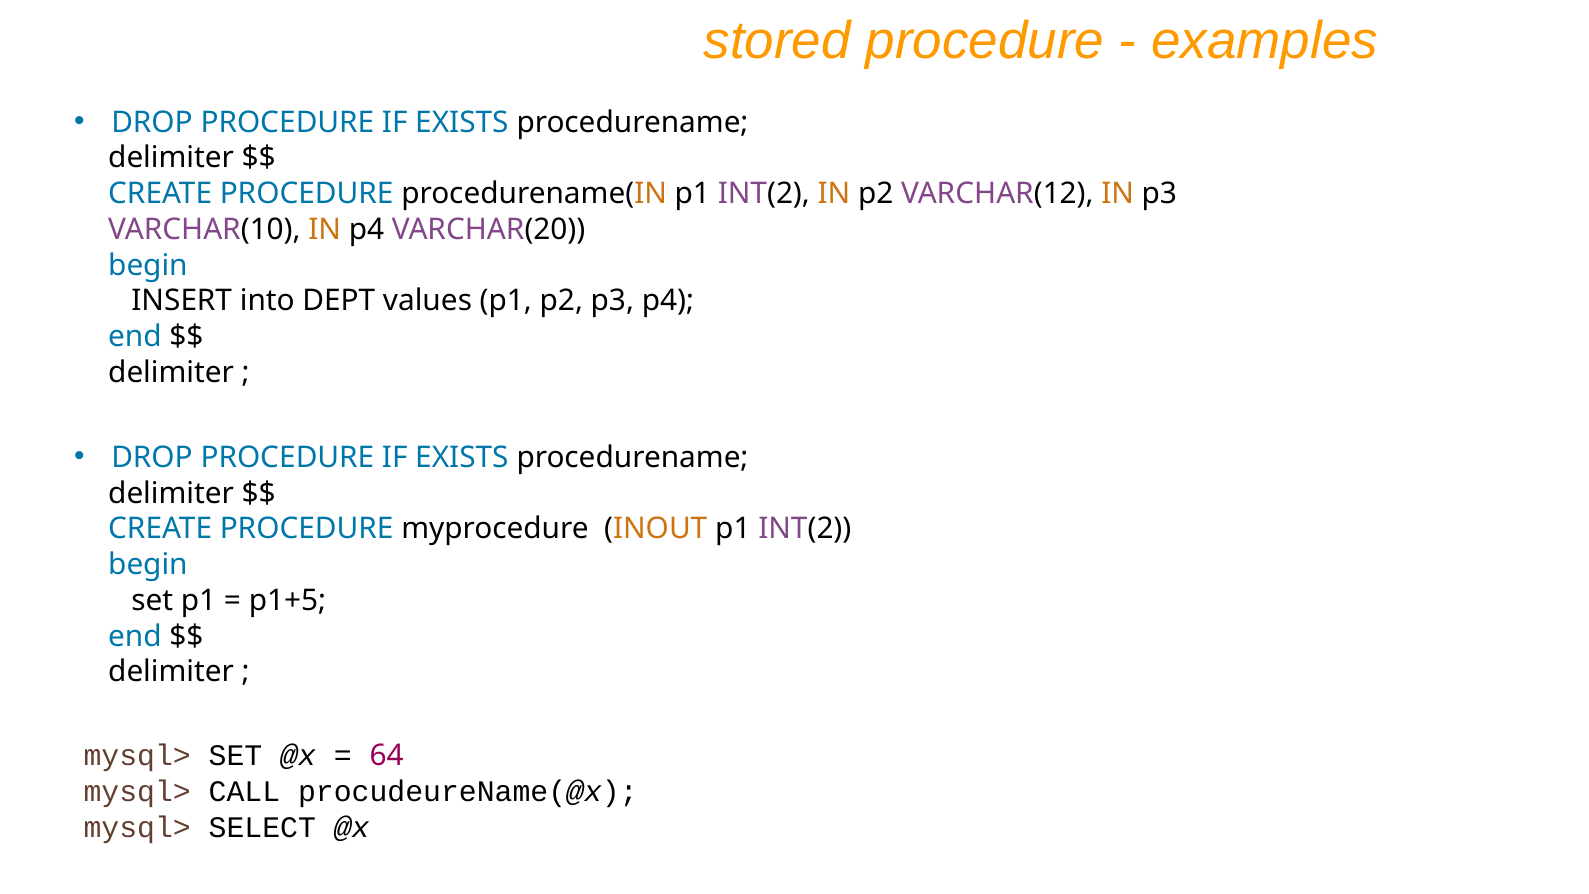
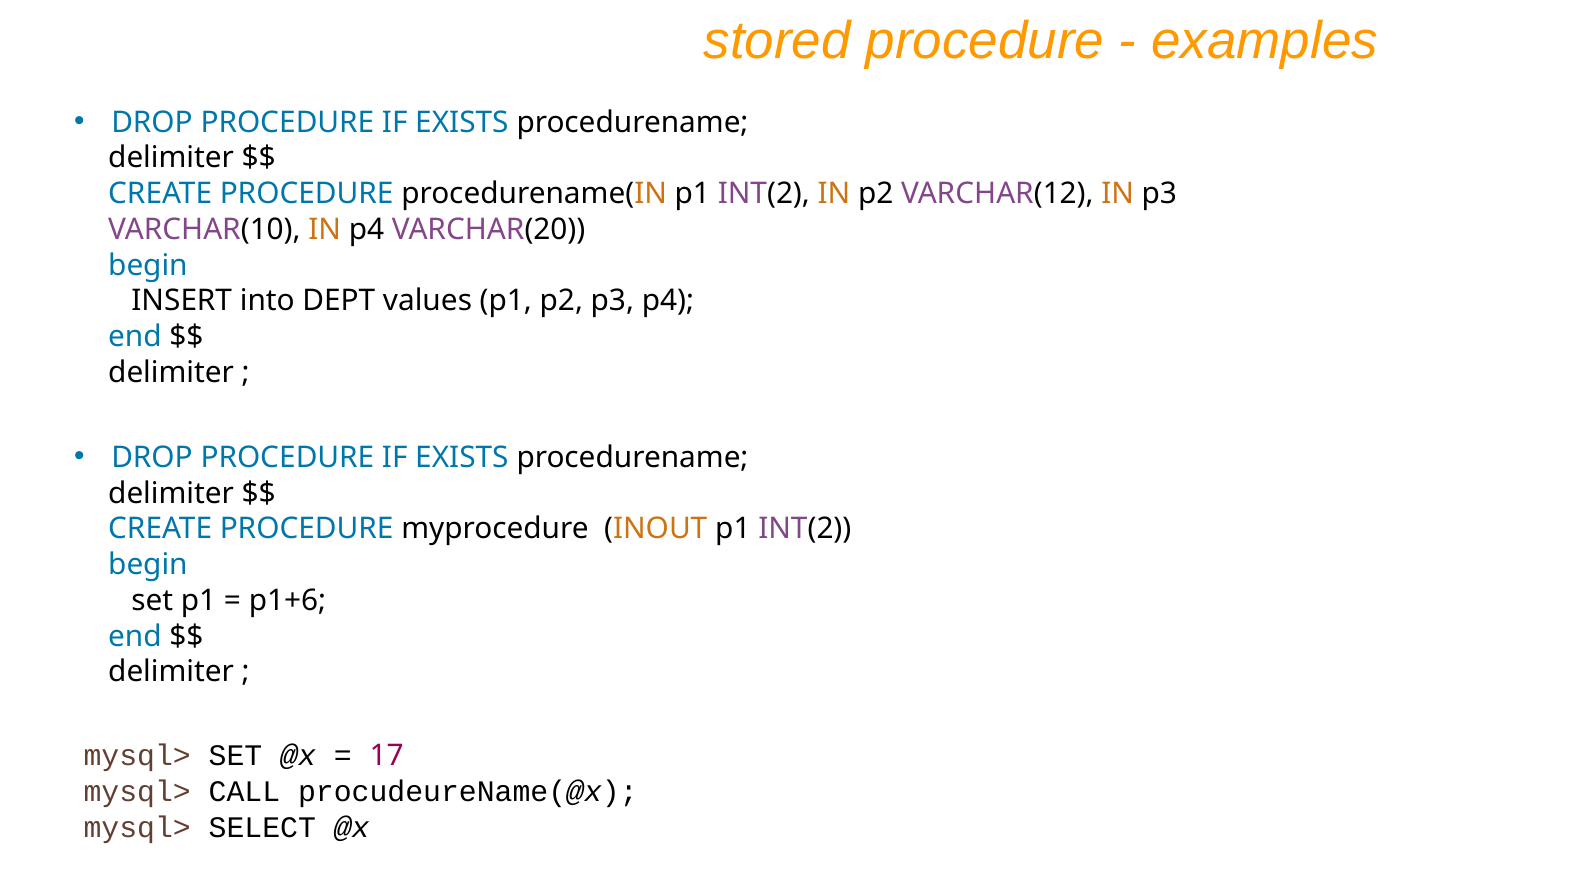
p1+5: p1+5 -> p1+6 (287, 600)
64: 64 -> 17 (387, 756)
